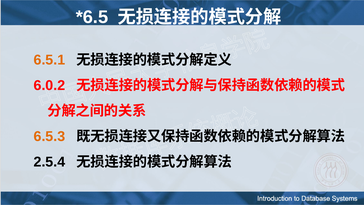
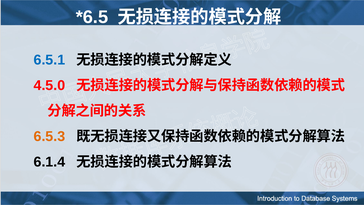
6.5.1 colour: orange -> blue (49, 60)
6.0.2: 6.0.2 -> 4.5.0 (49, 85)
2.5.4: 2.5.4 -> 6.1.4 (49, 162)
